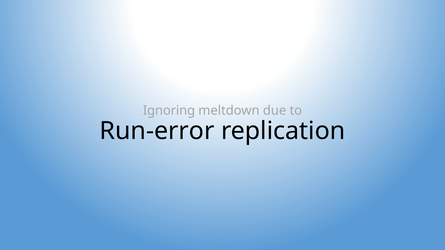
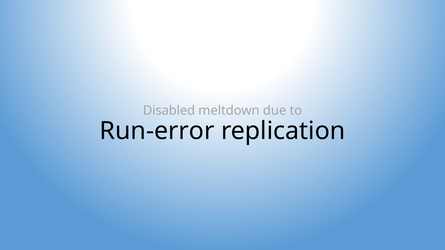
Ignoring: Ignoring -> Disabled (169, 111)
